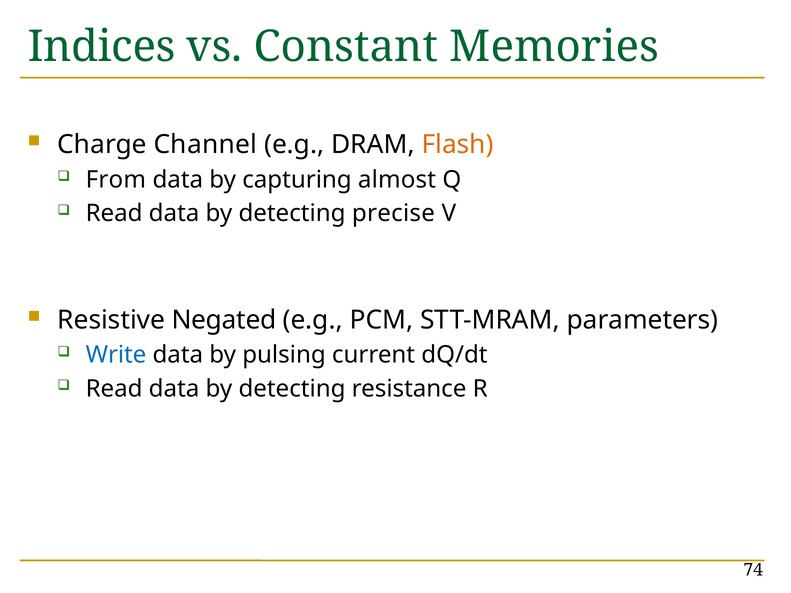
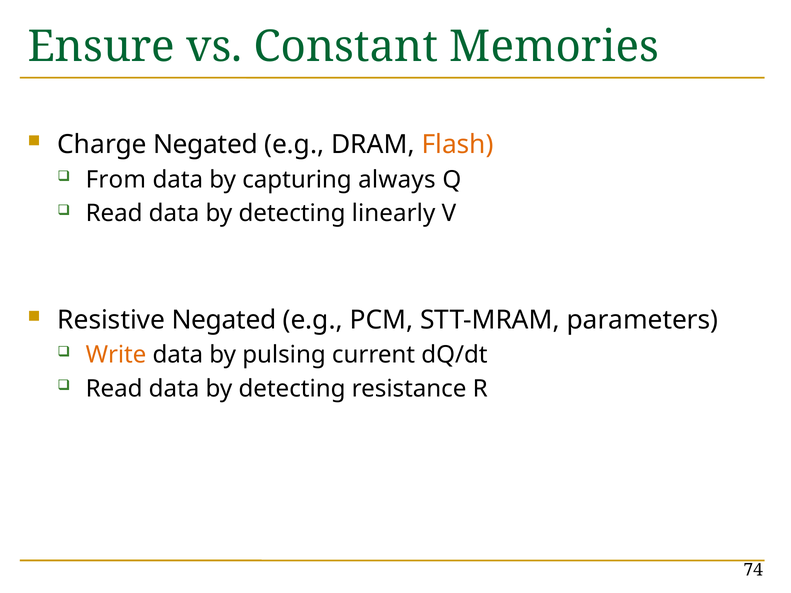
Indices: Indices -> Ensure (101, 47)
Charge Channel: Channel -> Negated (206, 145)
almost: almost -> always (397, 180)
precise: precise -> linearly (394, 214)
Write colour: blue -> orange (116, 355)
